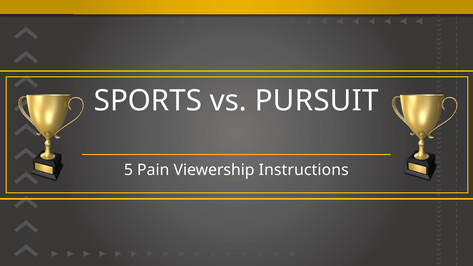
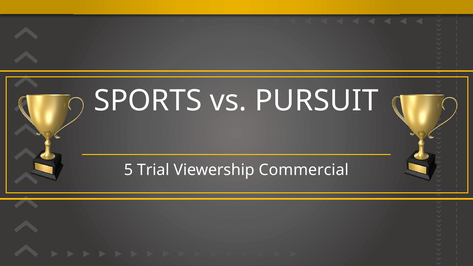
Pain: Pain -> Trial (153, 170)
Instructions: Instructions -> Commercial (304, 170)
